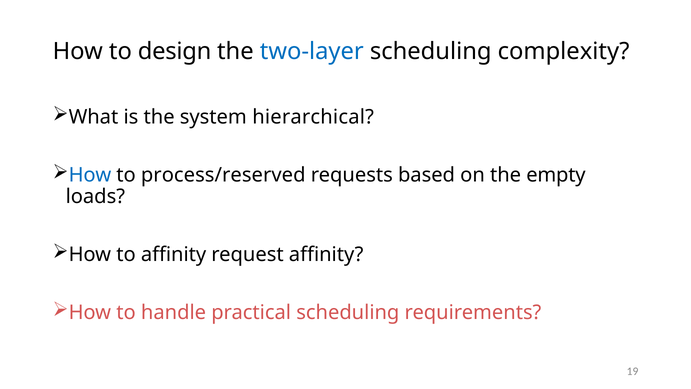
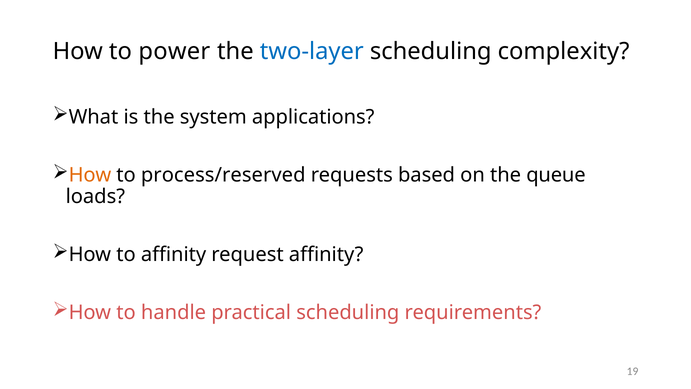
design: design -> power (174, 51)
hierarchical: hierarchical -> applications (313, 117)
How colour: blue -> orange (90, 175)
empty: empty -> queue (556, 175)
